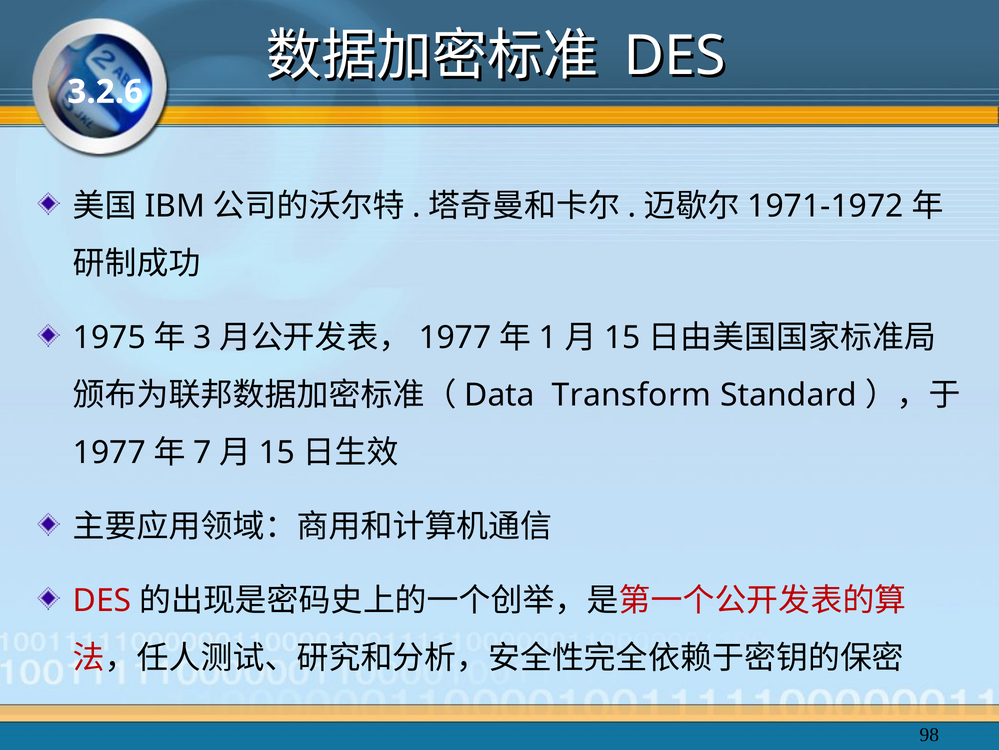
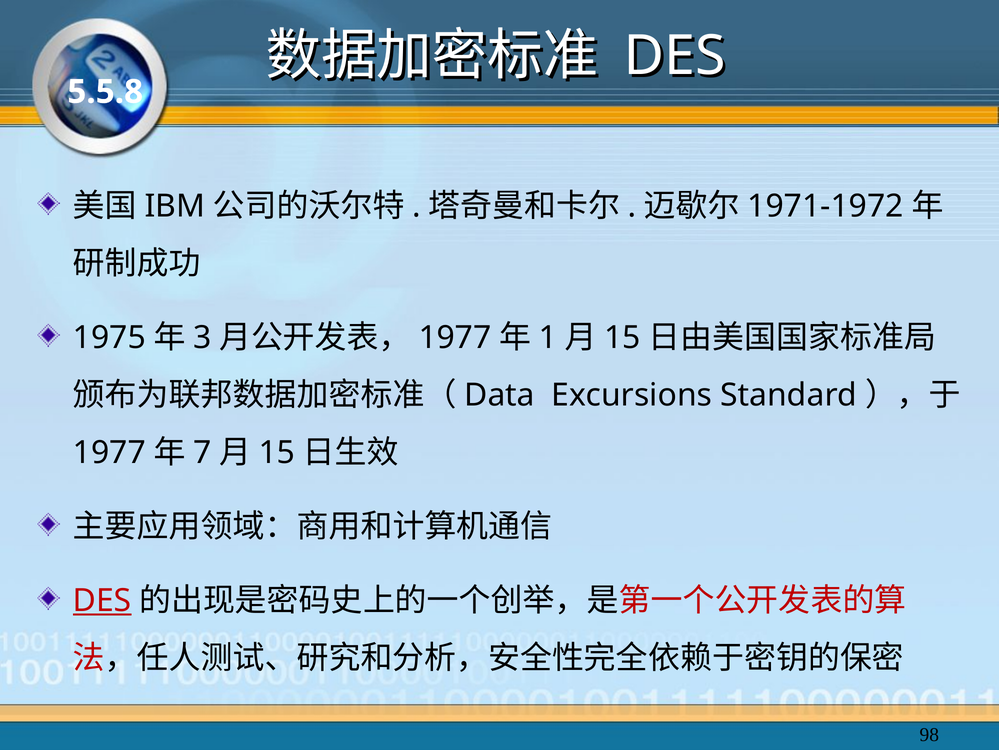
3.2.6: 3.2.6 -> 5.5.8 (105, 92)
Transform: Transform -> Excursions (632, 395)
DES underline: none -> present (102, 600)
